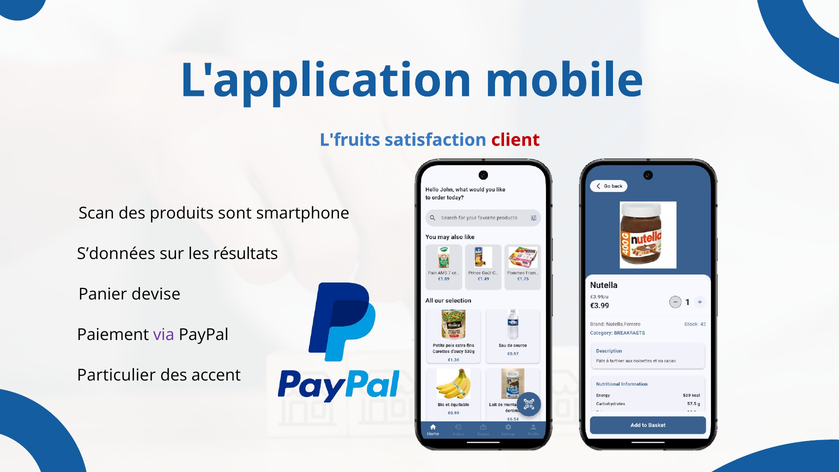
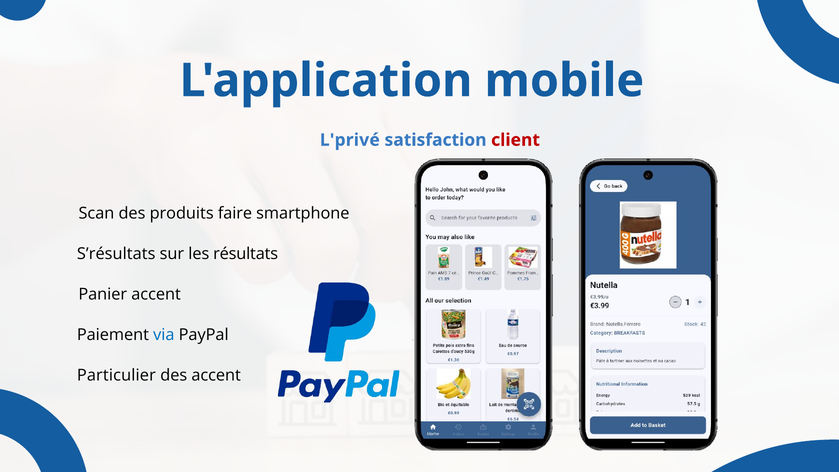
L'fruits: L'fruits -> L'privé (350, 140)
sont: sont -> faire (235, 213)
S’données: S’données -> S’résultats (116, 254)
Panier devise: devise -> accent (156, 294)
via colour: purple -> blue (164, 335)
